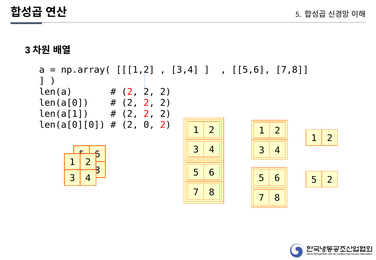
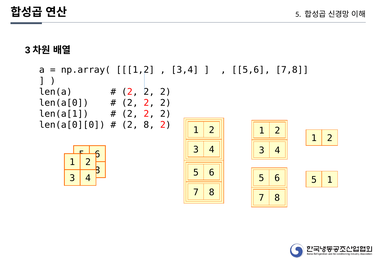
2 0: 0 -> 8 (149, 125)
5 2: 2 -> 1 (330, 180)
